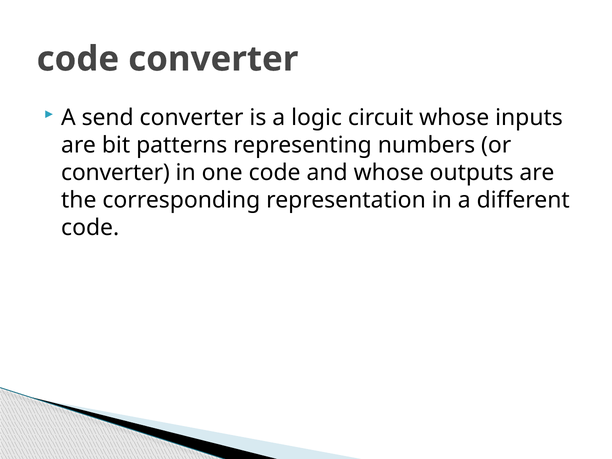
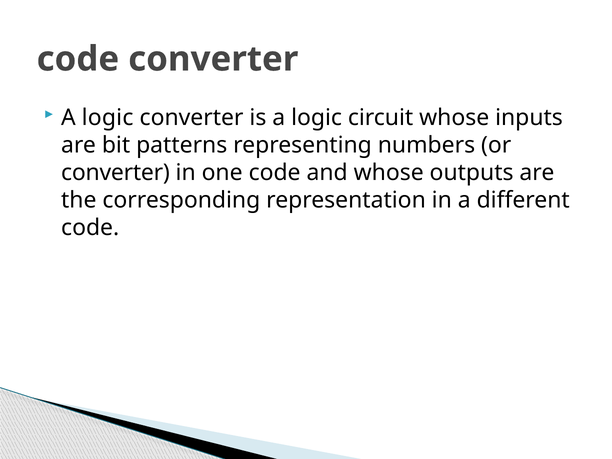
send: send -> logic (108, 118)
